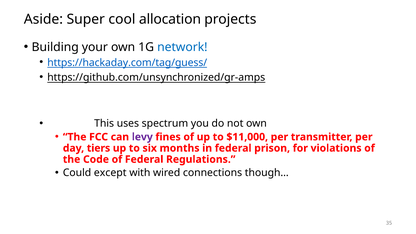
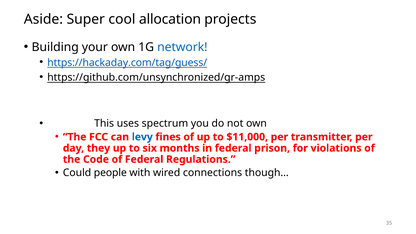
levy colour: purple -> blue (142, 137)
tiers: tiers -> they (98, 148)
except: except -> people (110, 173)
